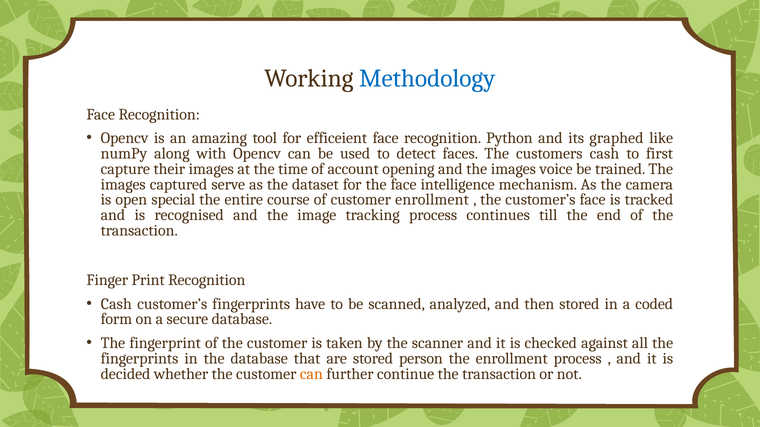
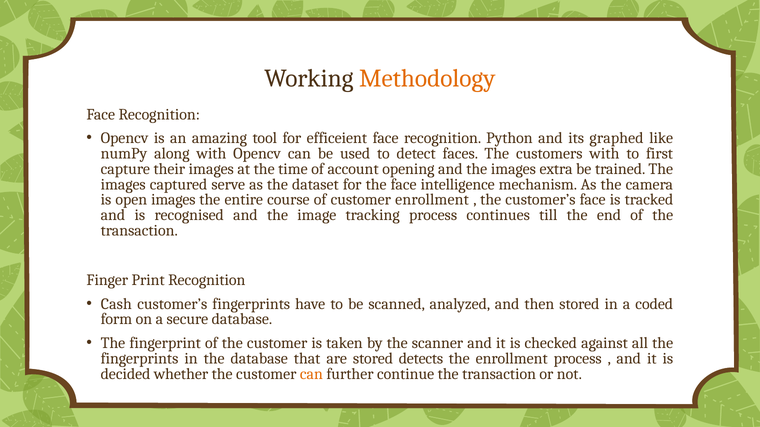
Methodology colour: blue -> orange (427, 78)
customers cash: cash -> with (604, 154)
voice: voice -> extra (556, 169)
open special: special -> images (173, 200)
person: person -> detects (421, 359)
